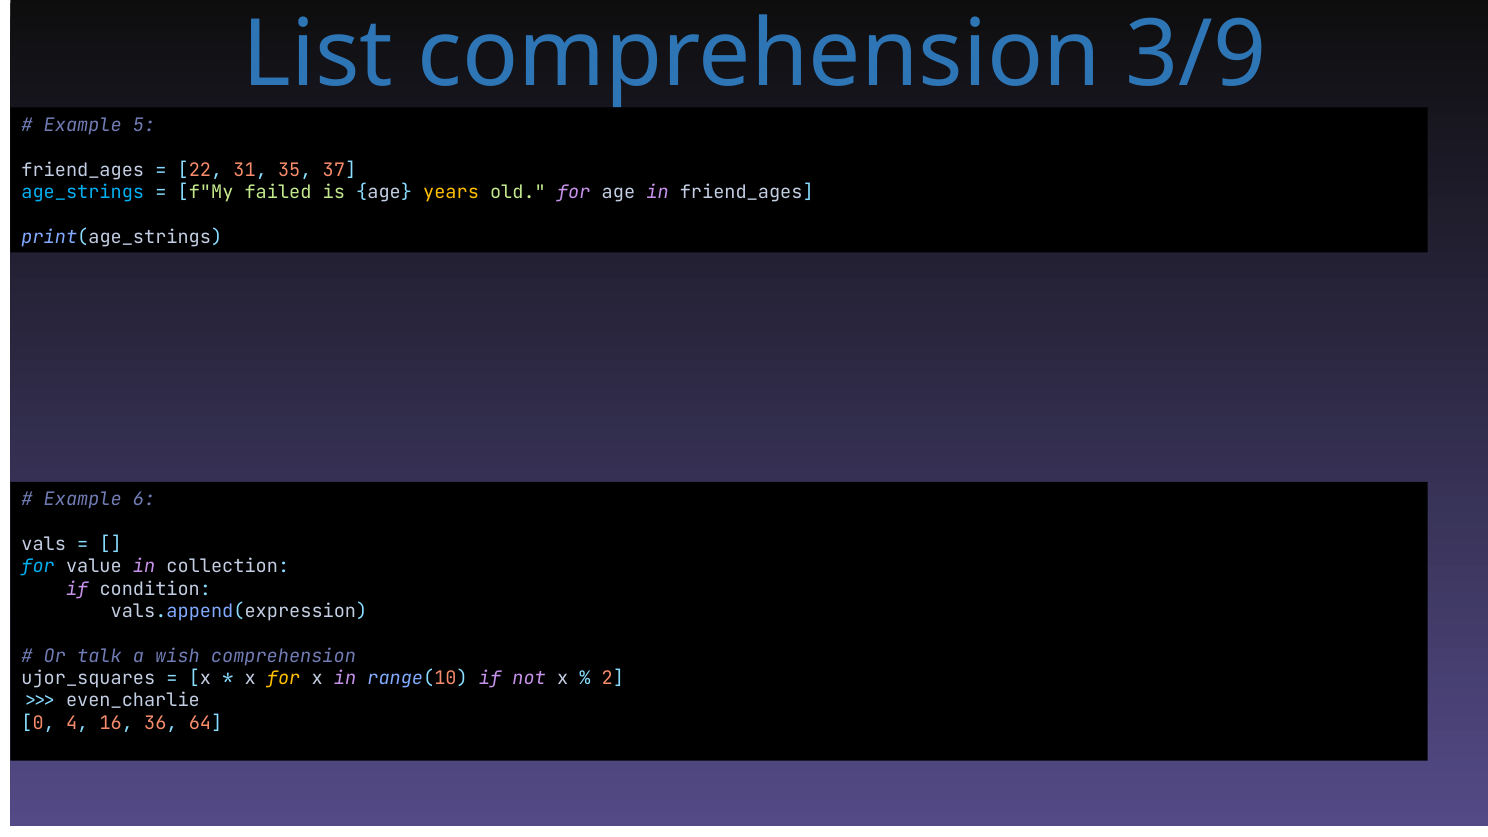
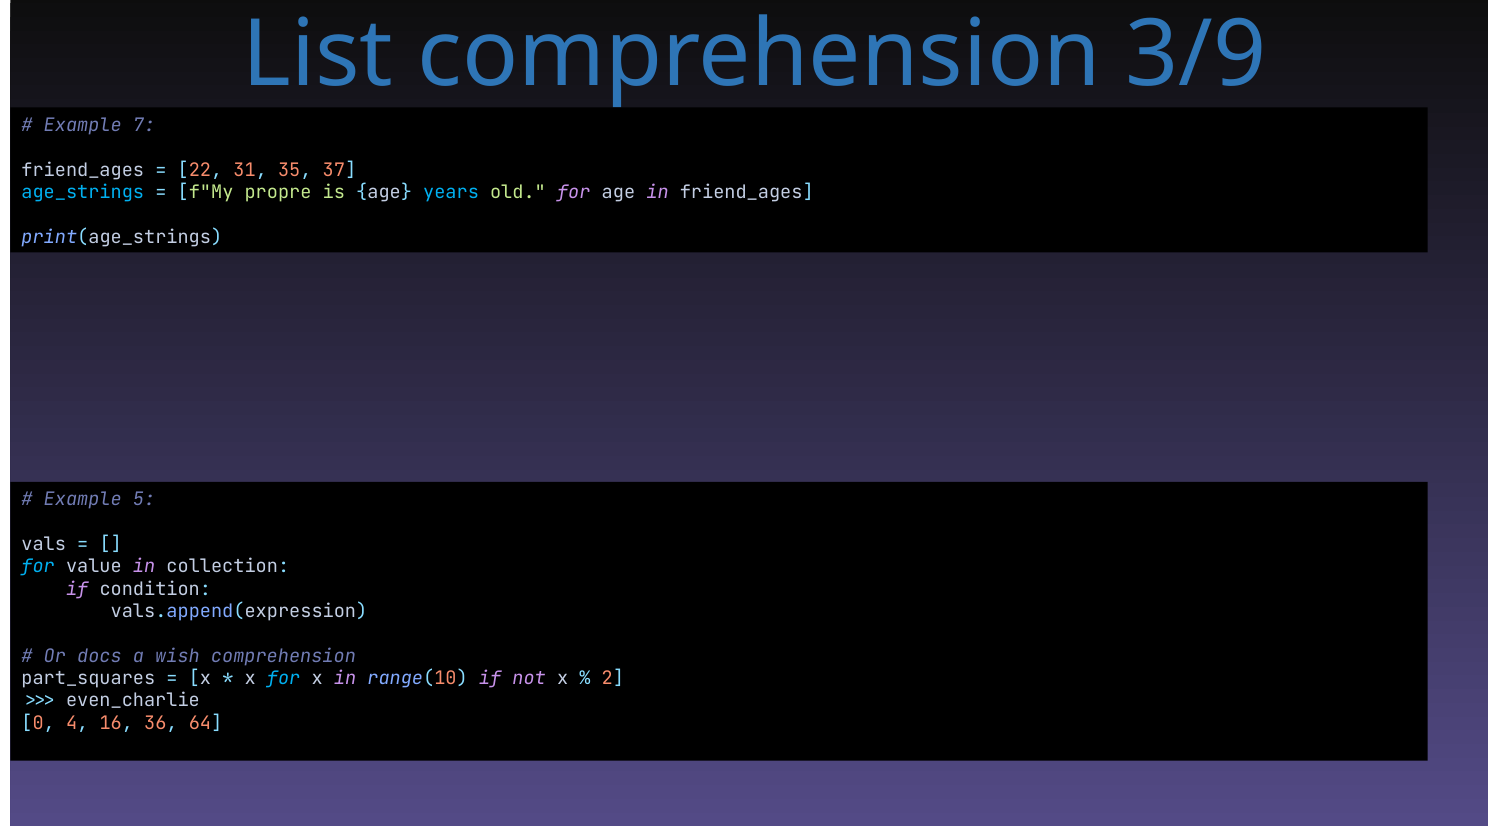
5: 5 -> 7 (144, 125)
failed: failed -> propre (278, 192)
years colour: yellow -> light blue (451, 192)
6: 6 -> 5 (144, 500)
talk: talk -> docs (99, 656)
ujor_squares: ujor_squares -> part_squares (88, 678)
for colour: yellow -> light blue (284, 678)
